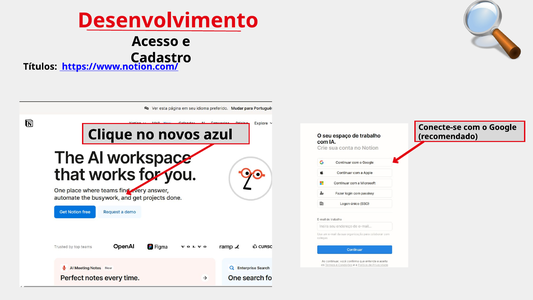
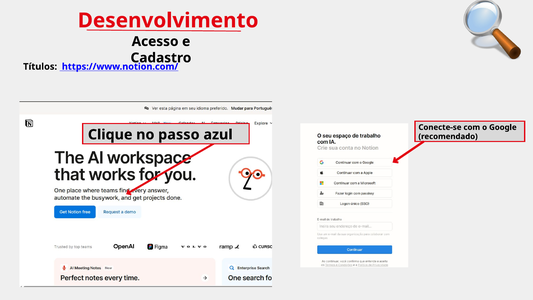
novos: novos -> passo (179, 135)
